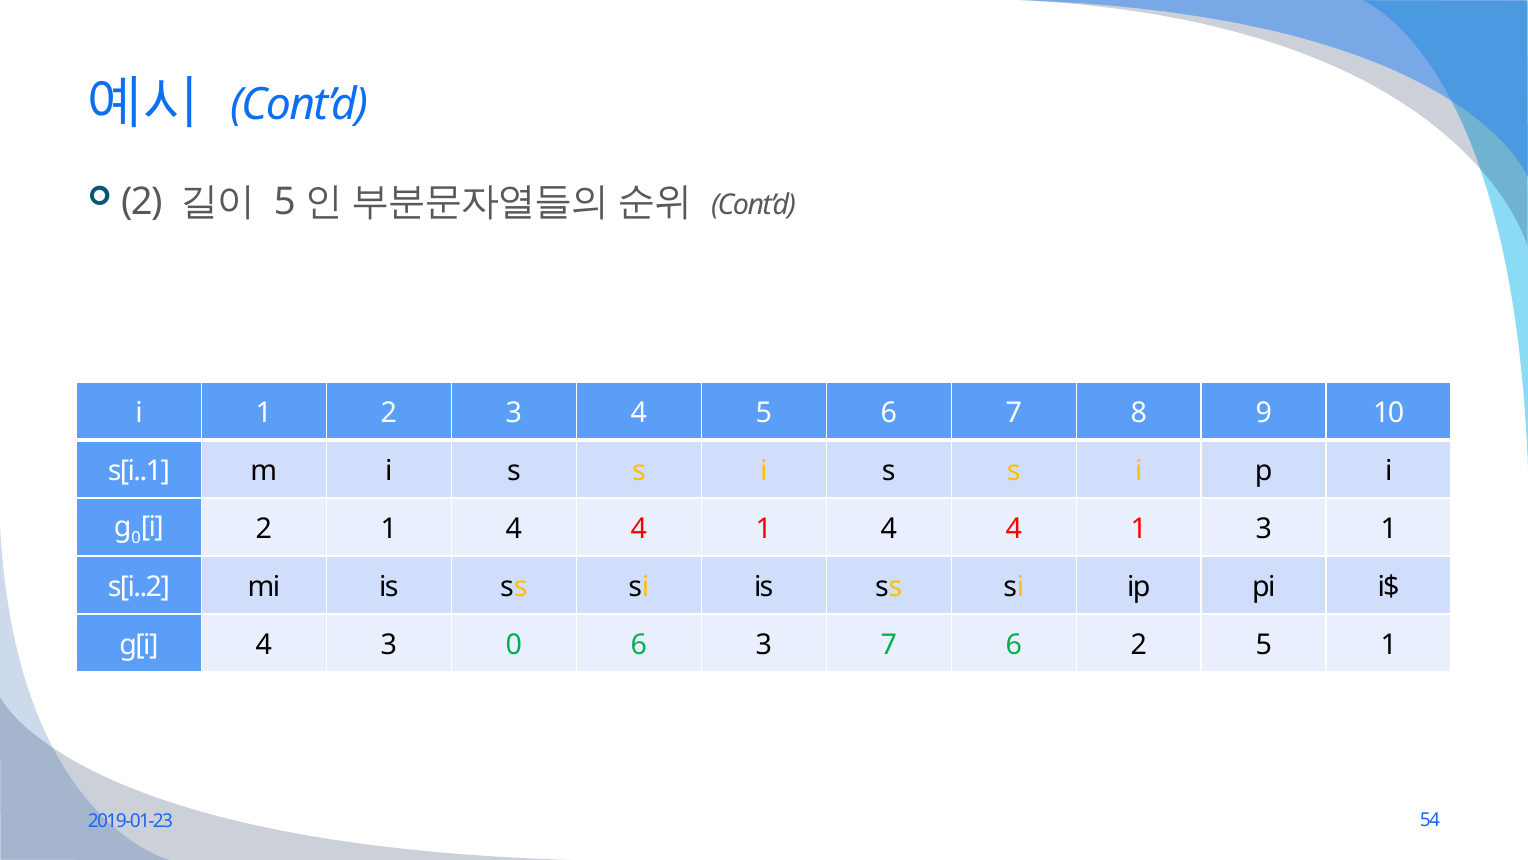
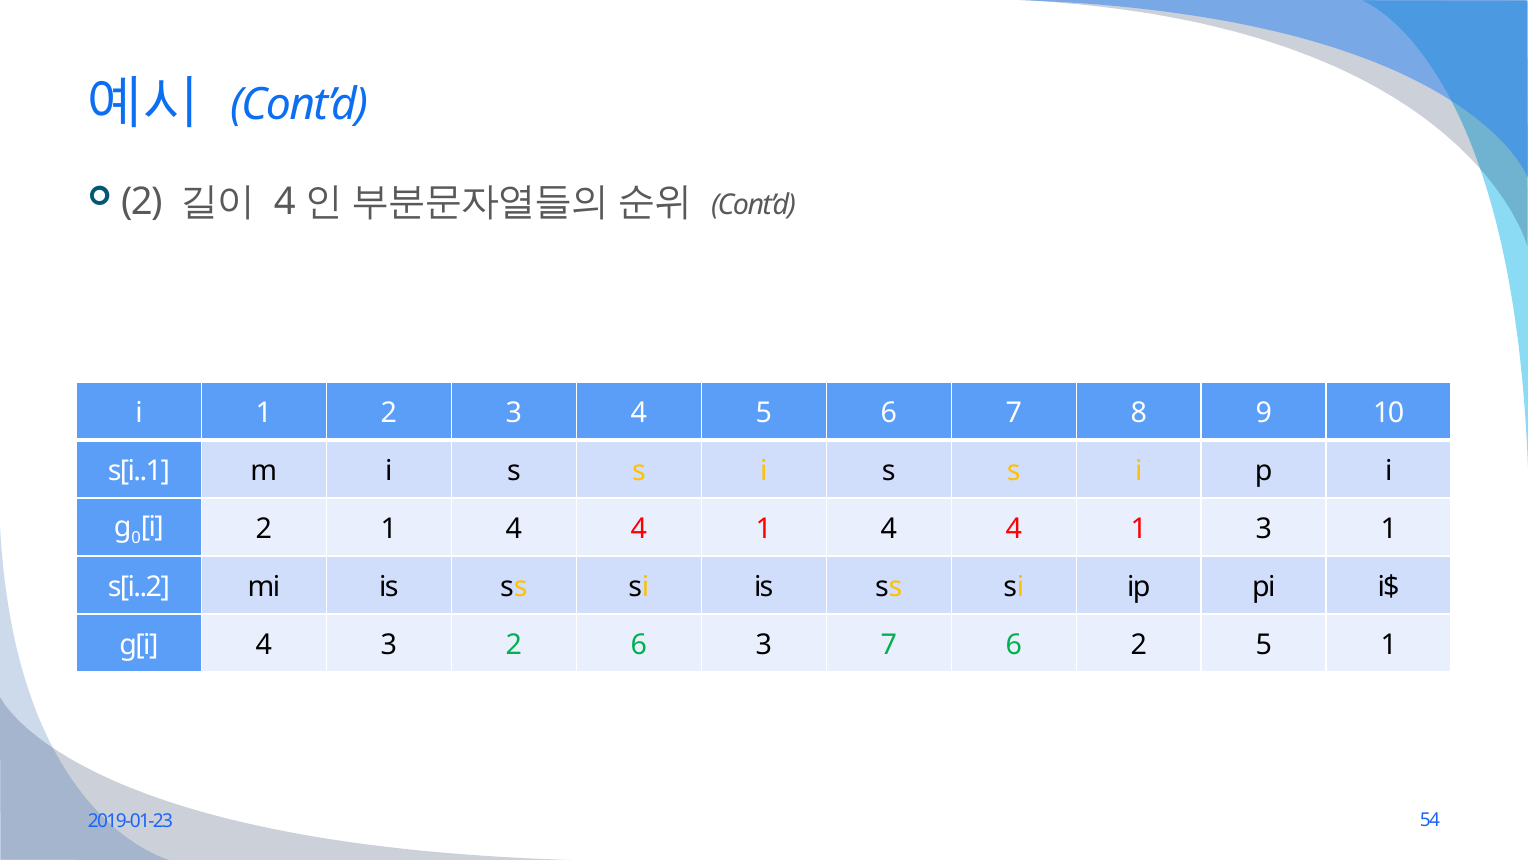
5: 5 -> 4 (285, 201)
3 0: 0 -> 2 (514, 644)
